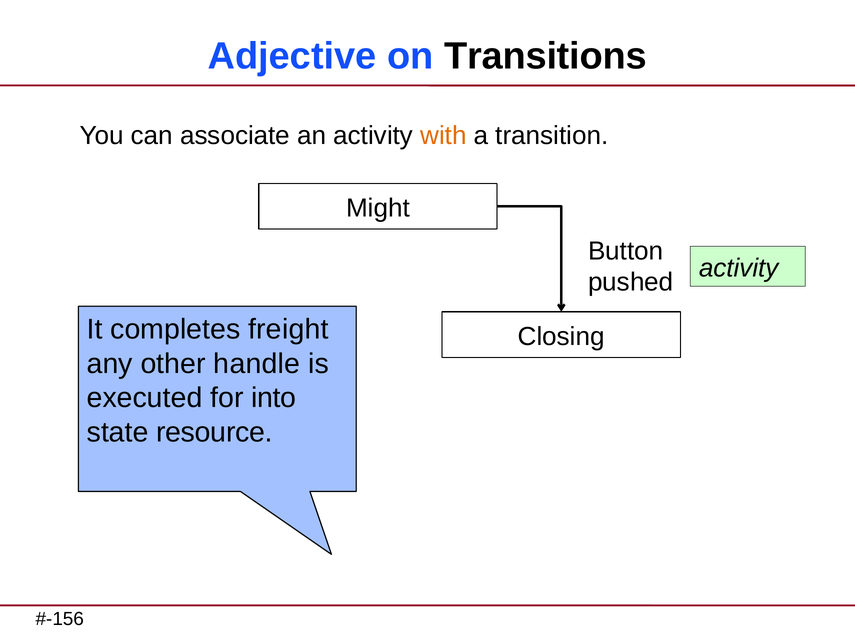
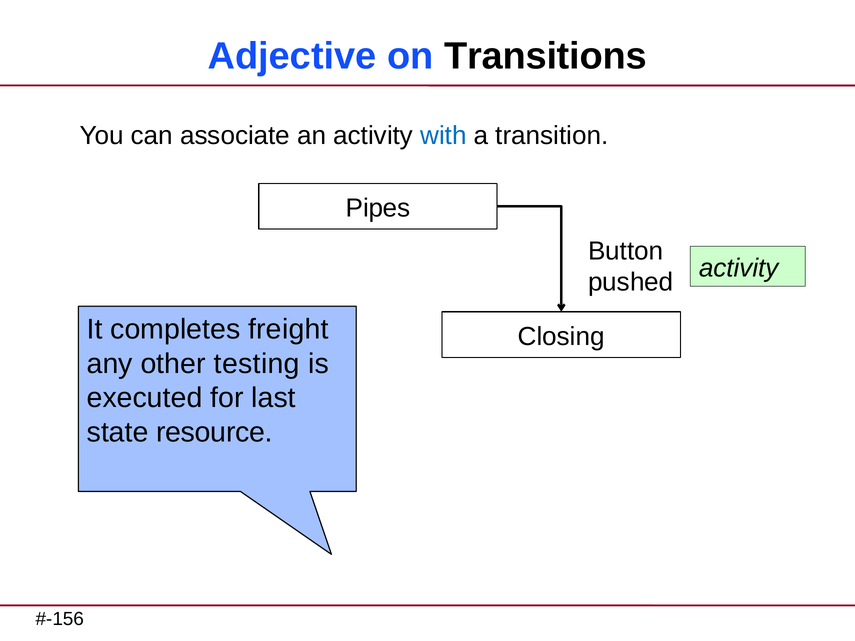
with colour: orange -> blue (443, 136)
Might: Might -> Pipes (378, 208)
handle: handle -> testing (257, 364)
into: into -> last (274, 398)
